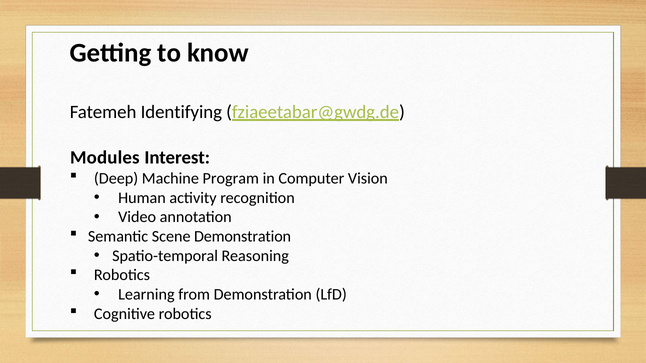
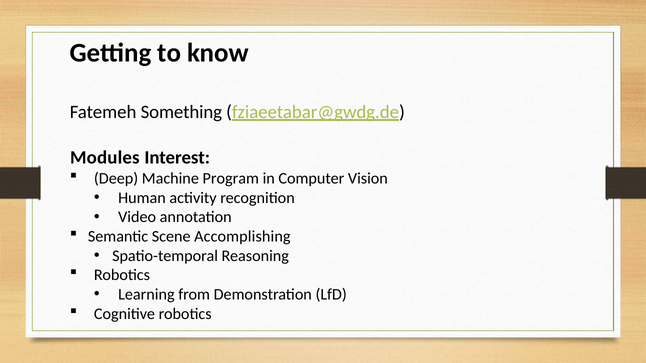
Identifying: Identifying -> Something (181, 112)
Scene Demonstration: Demonstration -> Accomplishing (242, 237)
